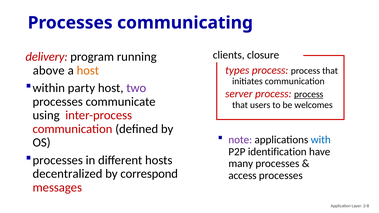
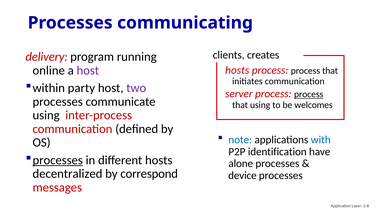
closure: closure -> creates (263, 55)
above: above -> online (49, 70)
host colour: orange -> purple (88, 70)
types: types -> hosts (237, 70)
that users: users -> using (260, 105)
note colour: purple -> blue (240, 140)
processes underline: none -> present (58, 160)
many: many -> alone (241, 164)
access: access -> device (242, 176)
